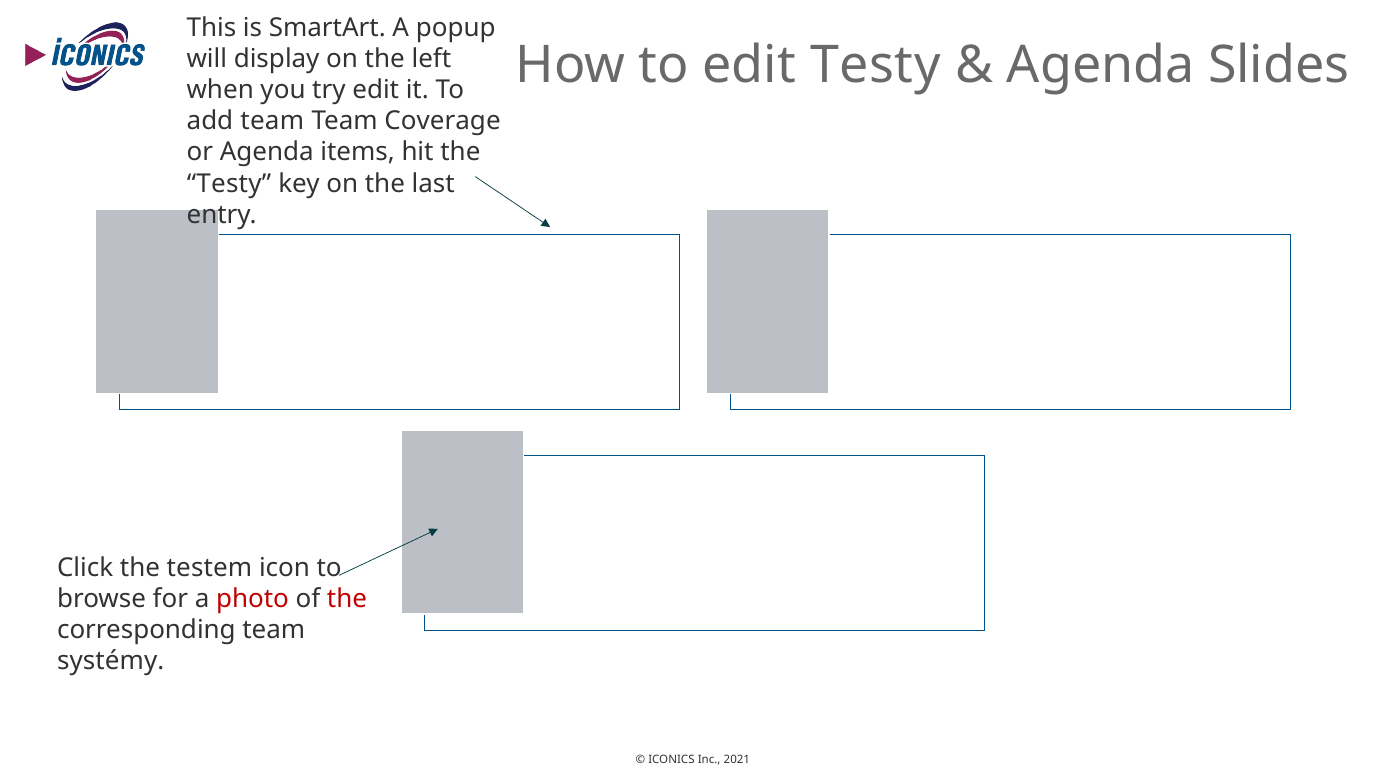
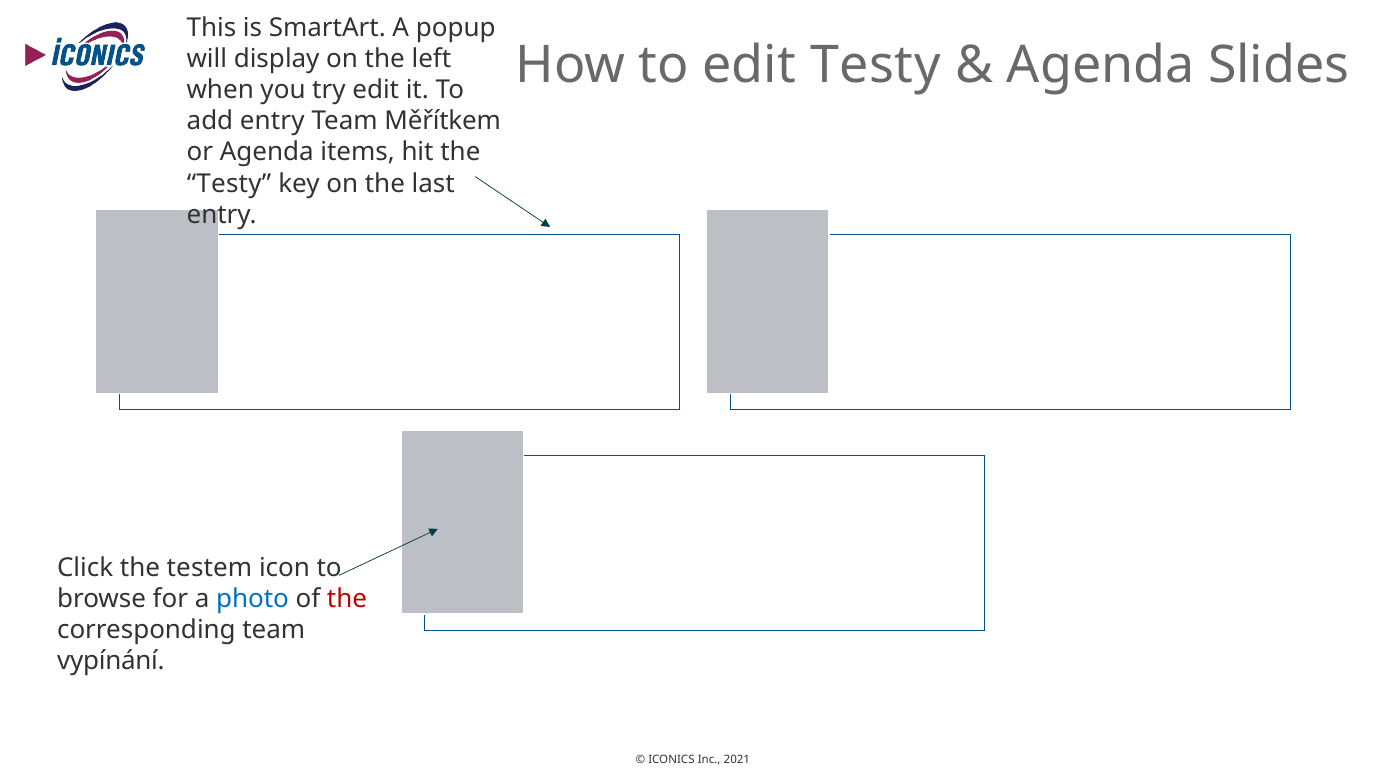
add team: team -> entry (272, 121)
Coverage: Coverage -> Měřítkem (443, 121)
photo colour: red -> blue (252, 599)
systémy: systémy -> vypínání (111, 661)
